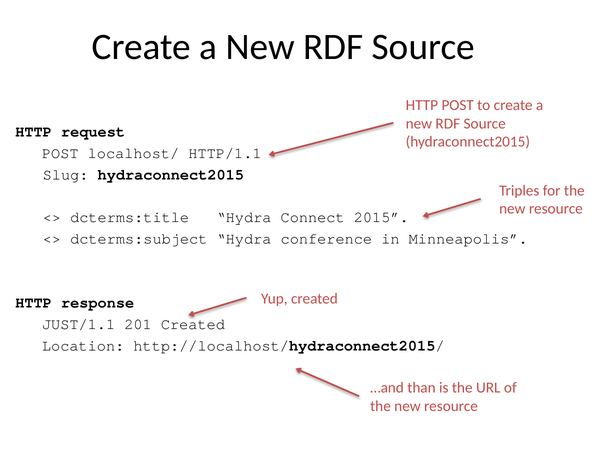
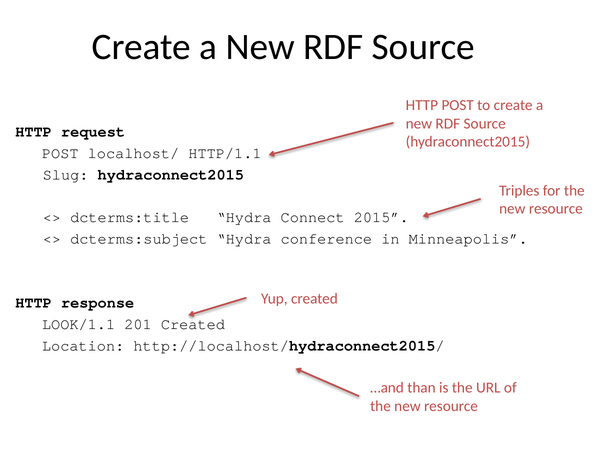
JUST/1.1: JUST/1.1 -> LOOK/1.1 (79, 324)
